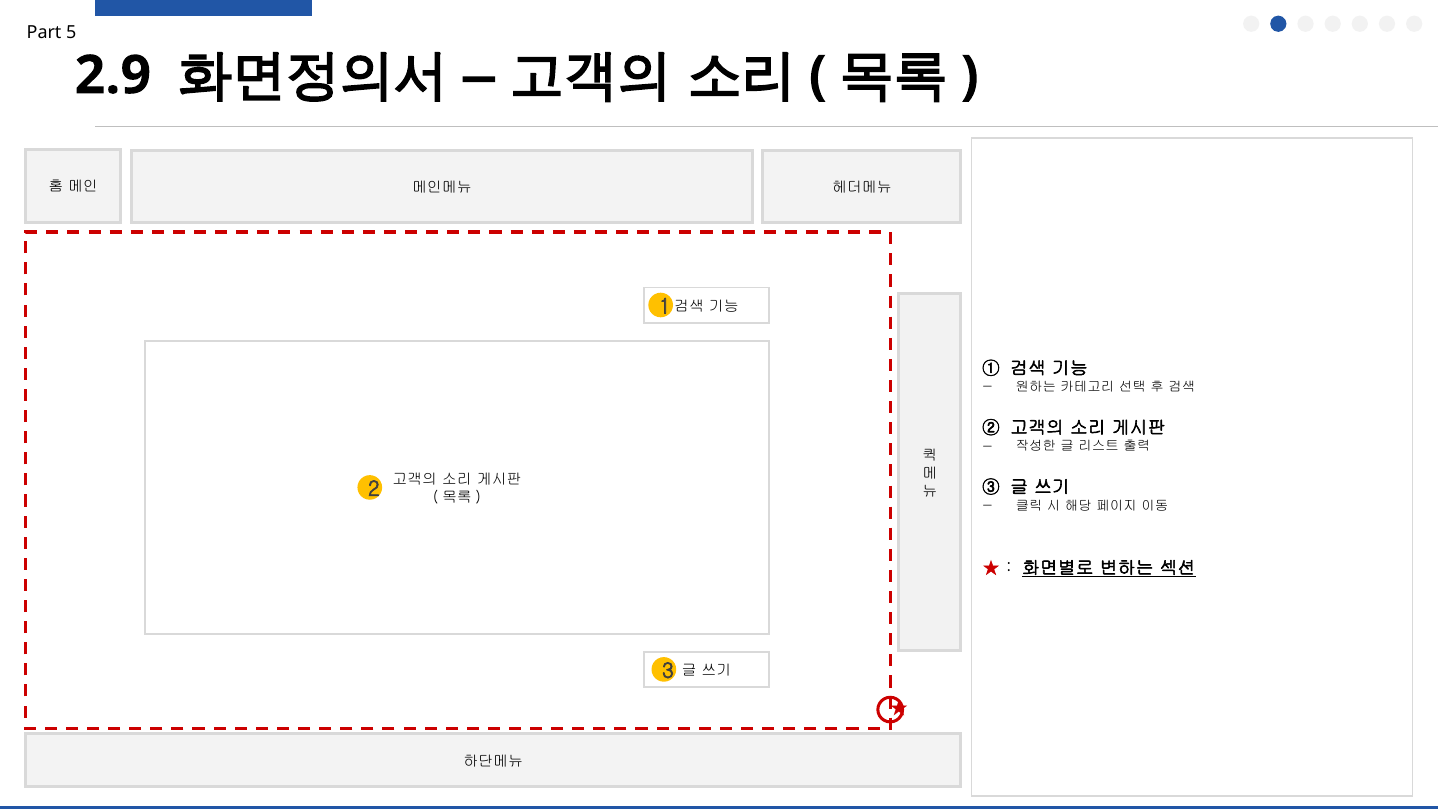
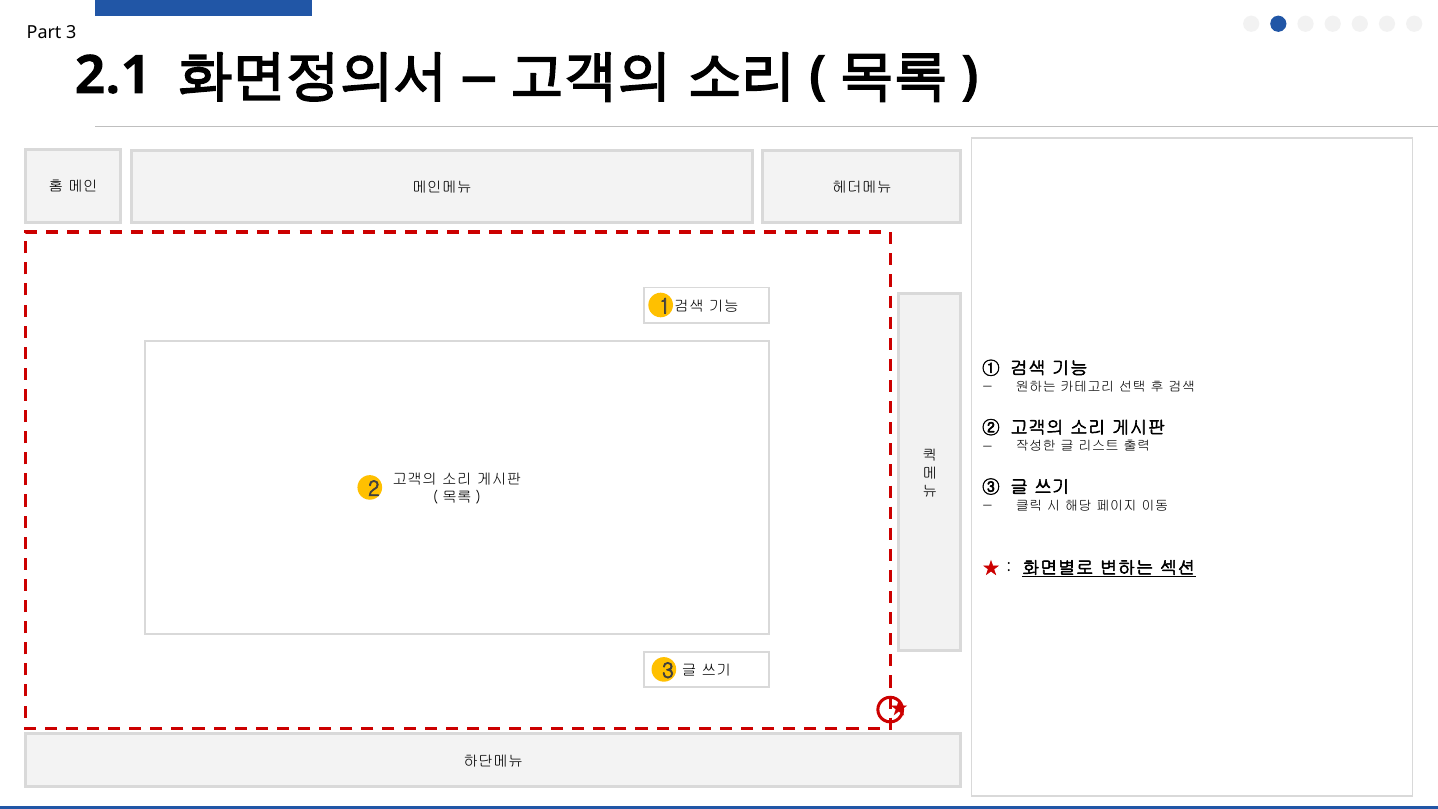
Part 5: 5 -> 3 (71, 33)
2.9: 2.9 -> 2.1 (113, 75)
